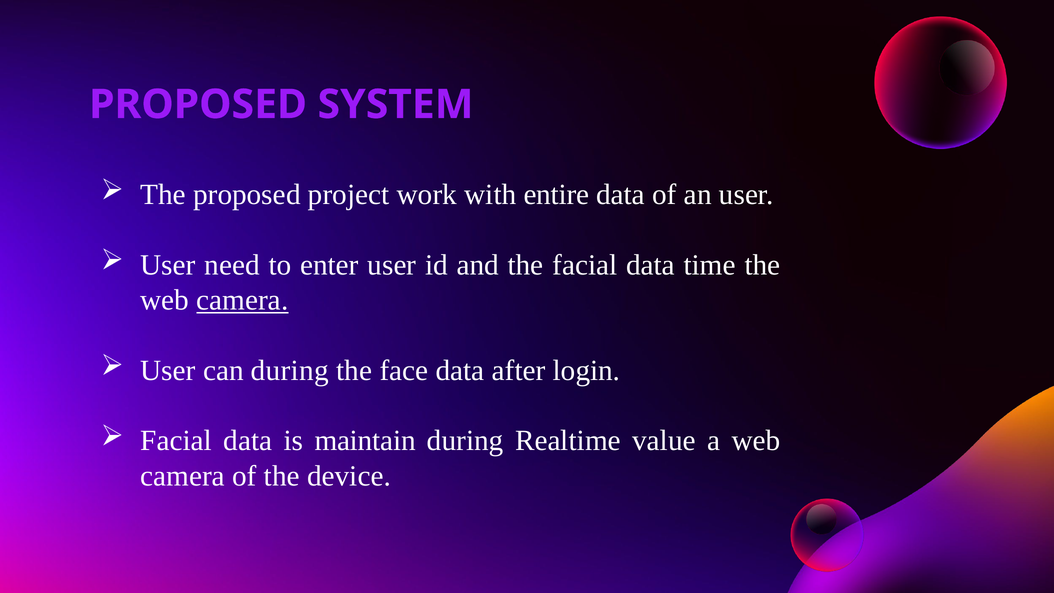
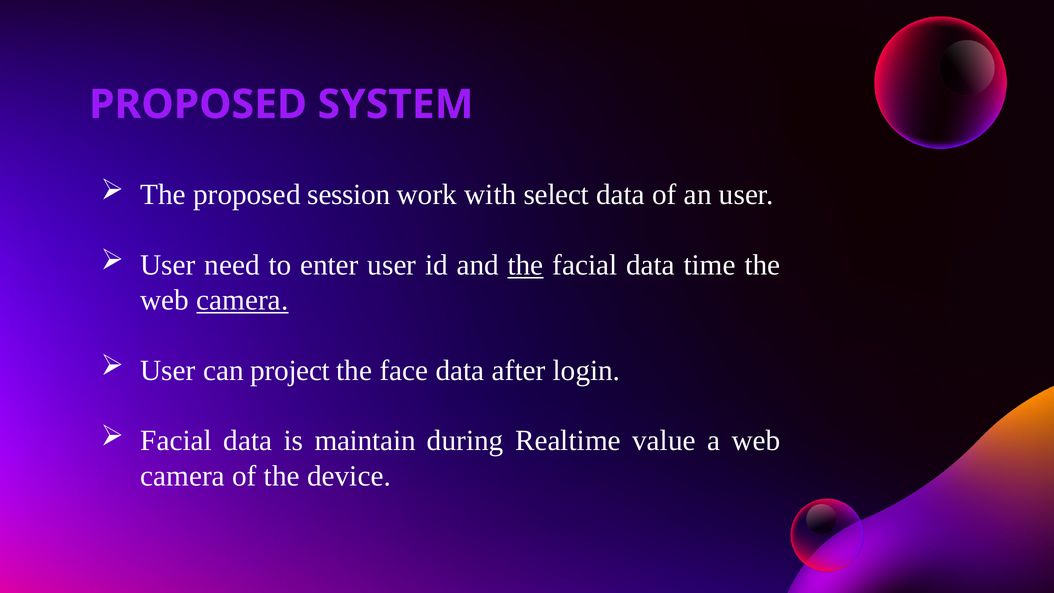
project: project -> session (349, 195)
entire: entire -> select (556, 195)
the underline: none -> present (526, 265)
can during: during -> project (290, 370)
